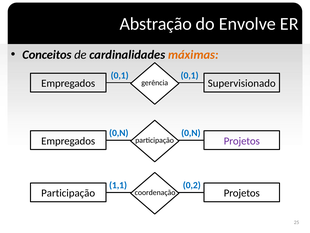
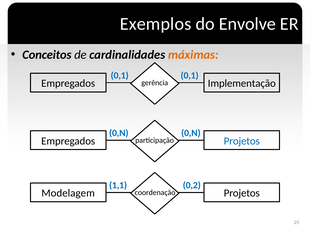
Abstração: Abstração -> Exemplos (156, 24)
Supervisionado: Supervisionado -> Implementação (242, 83)
Projetos colour: purple -> blue (242, 141)
Participação: Participação -> Modelagem (68, 193)
